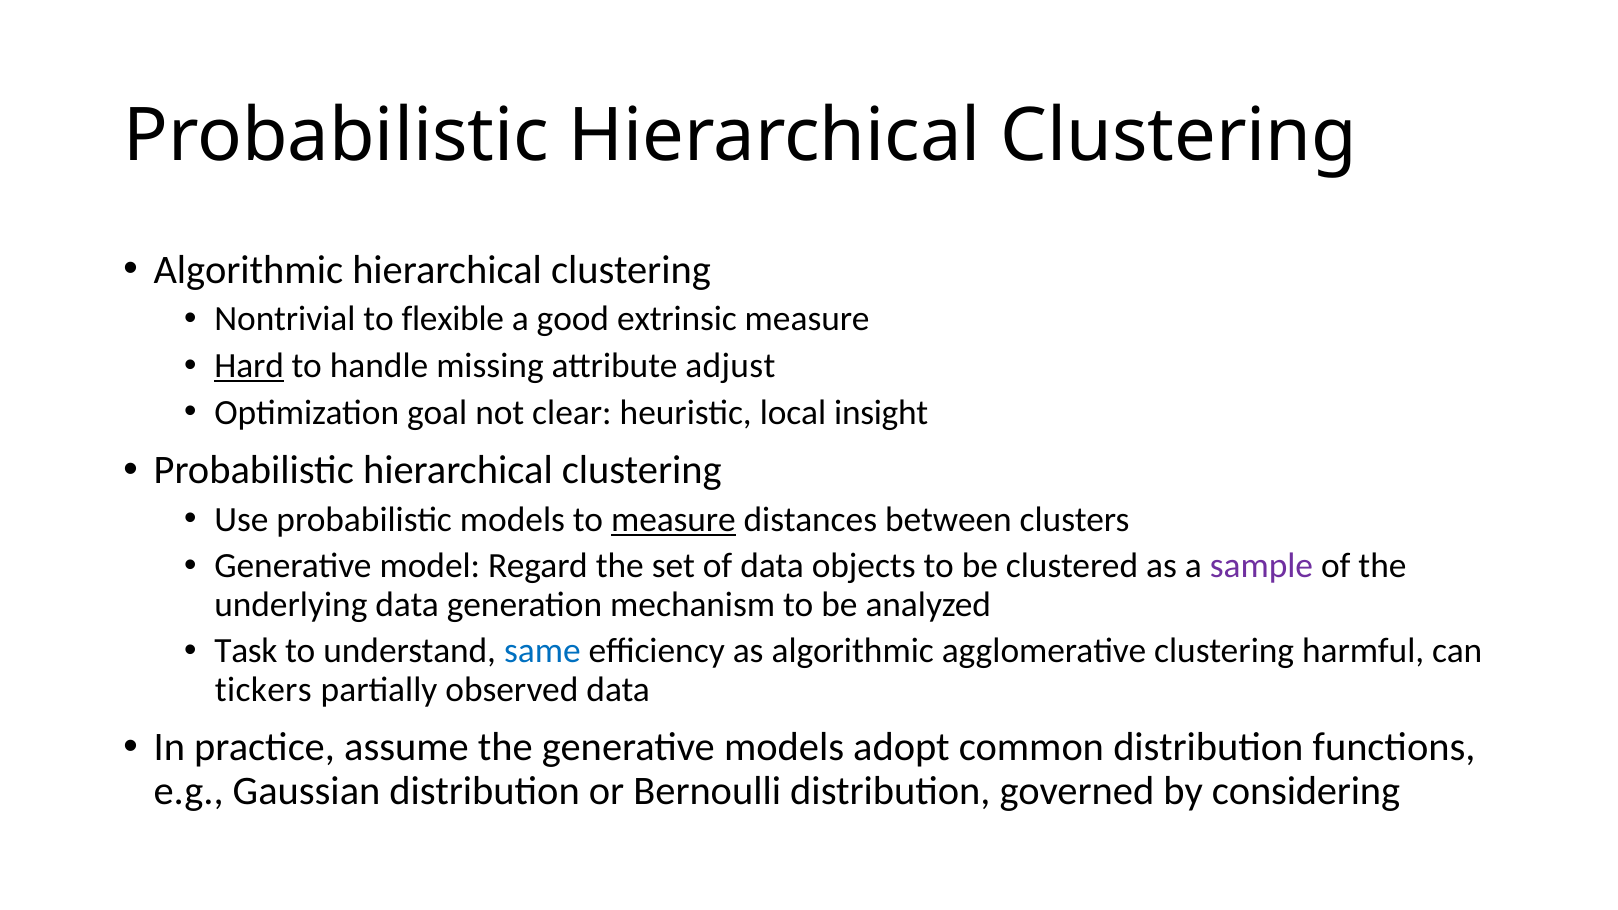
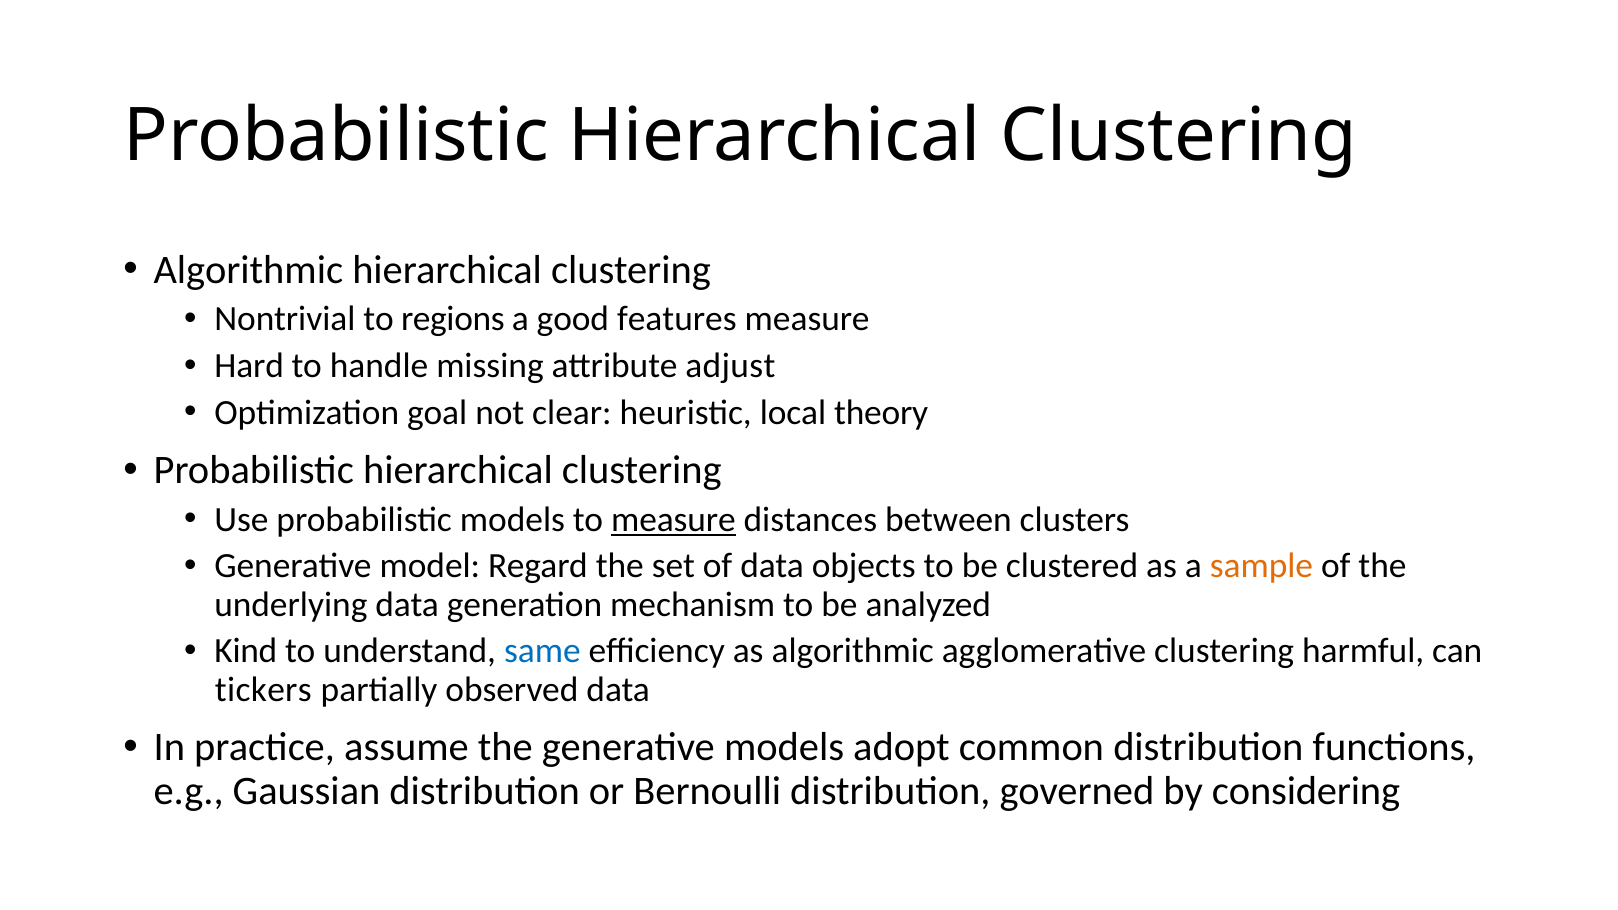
flexible: flexible -> regions (453, 319)
extrinsic: extrinsic -> features (677, 319)
Hard underline: present -> none (249, 366)
insight: insight -> theory (881, 413)
sample colour: purple -> orange (1261, 566)
Task: Task -> Kind (246, 651)
